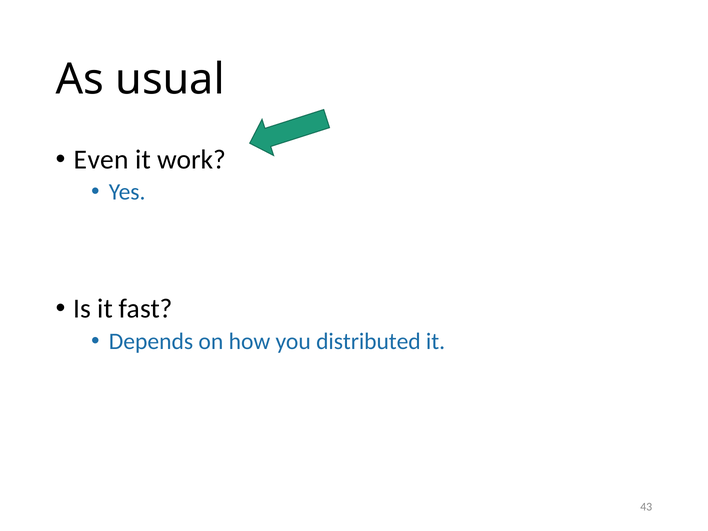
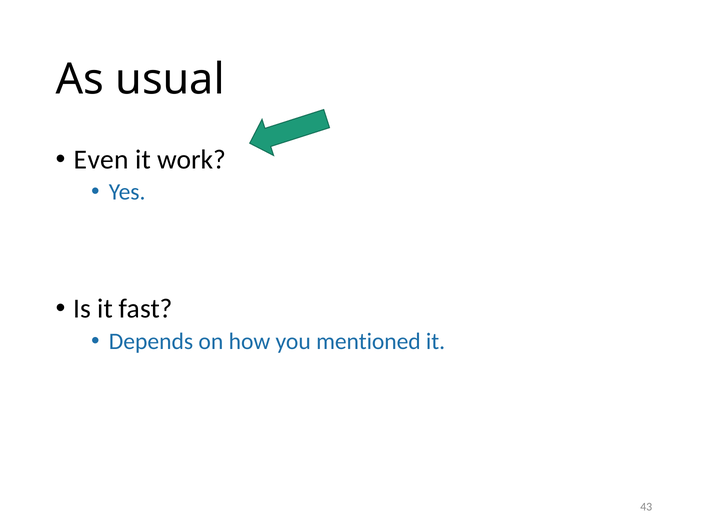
distributed: distributed -> mentioned (368, 341)
